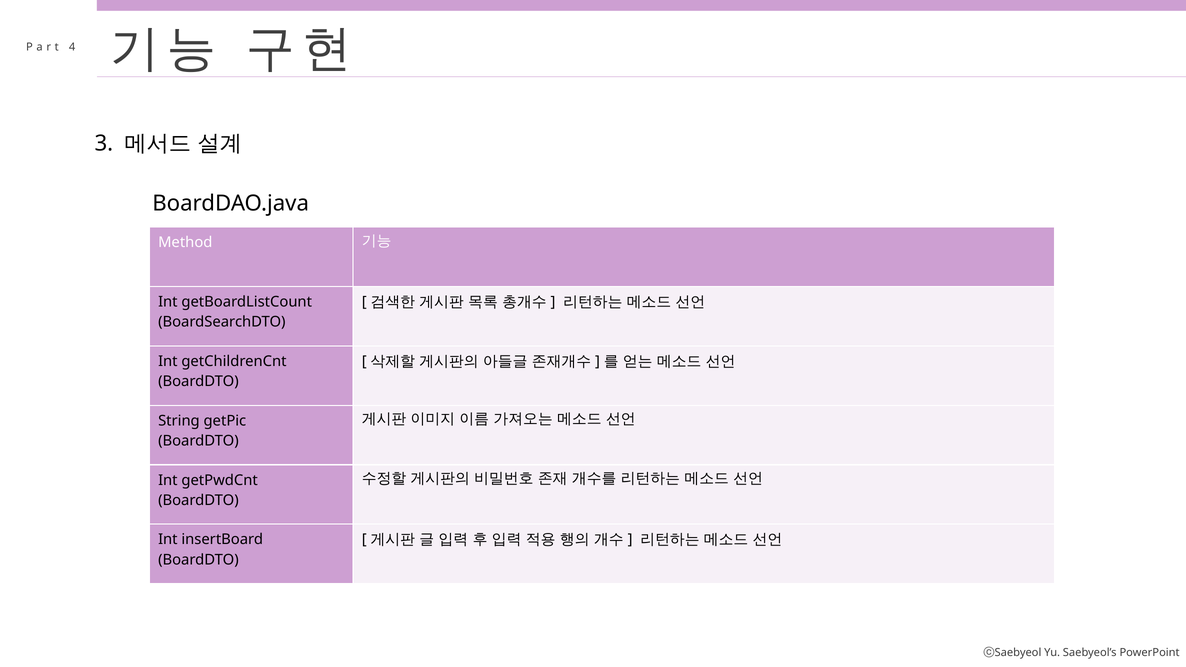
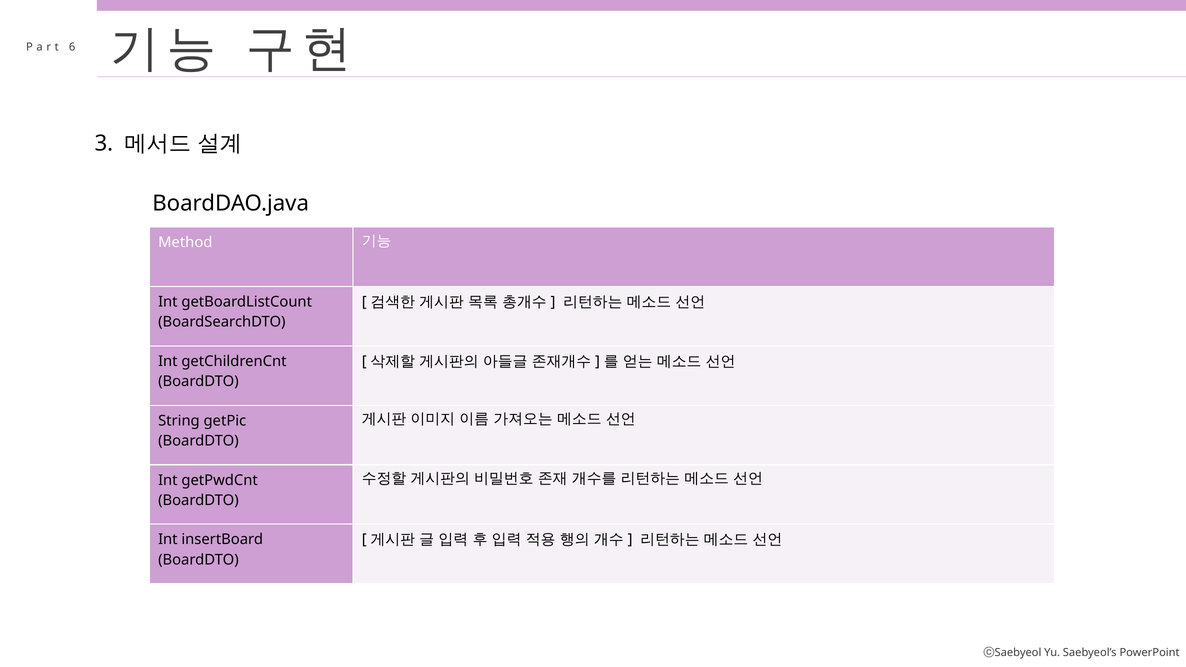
4: 4 -> 6 (72, 47)
